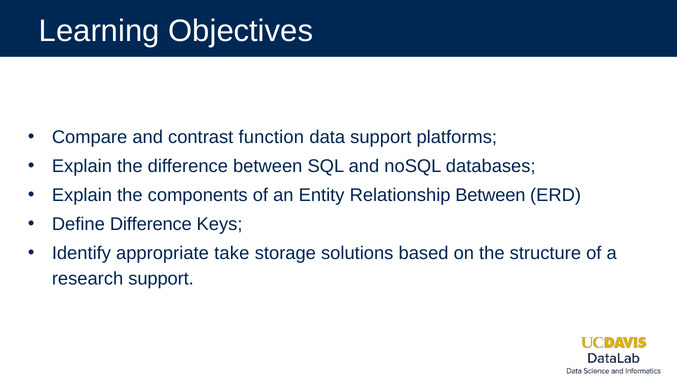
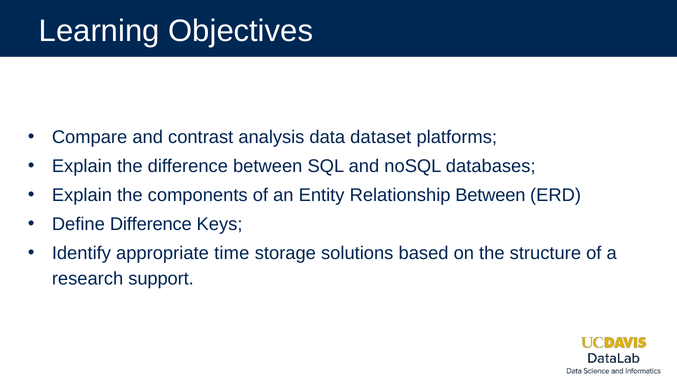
function: function -> analysis (271, 137)
data support: support -> dataset (381, 137)
take: take -> time (232, 253)
